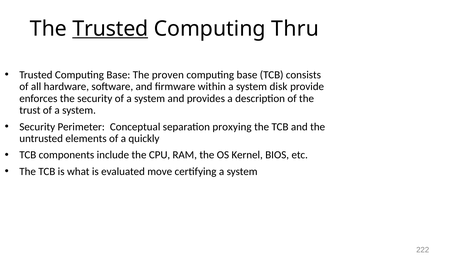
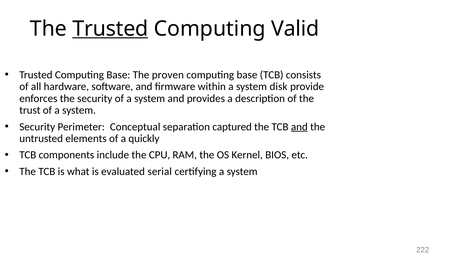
Thru: Thru -> Valid (295, 29)
proxying: proxying -> captured (232, 127)
and underline: none -> present (299, 127)
move: move -> serial (160, 171)
